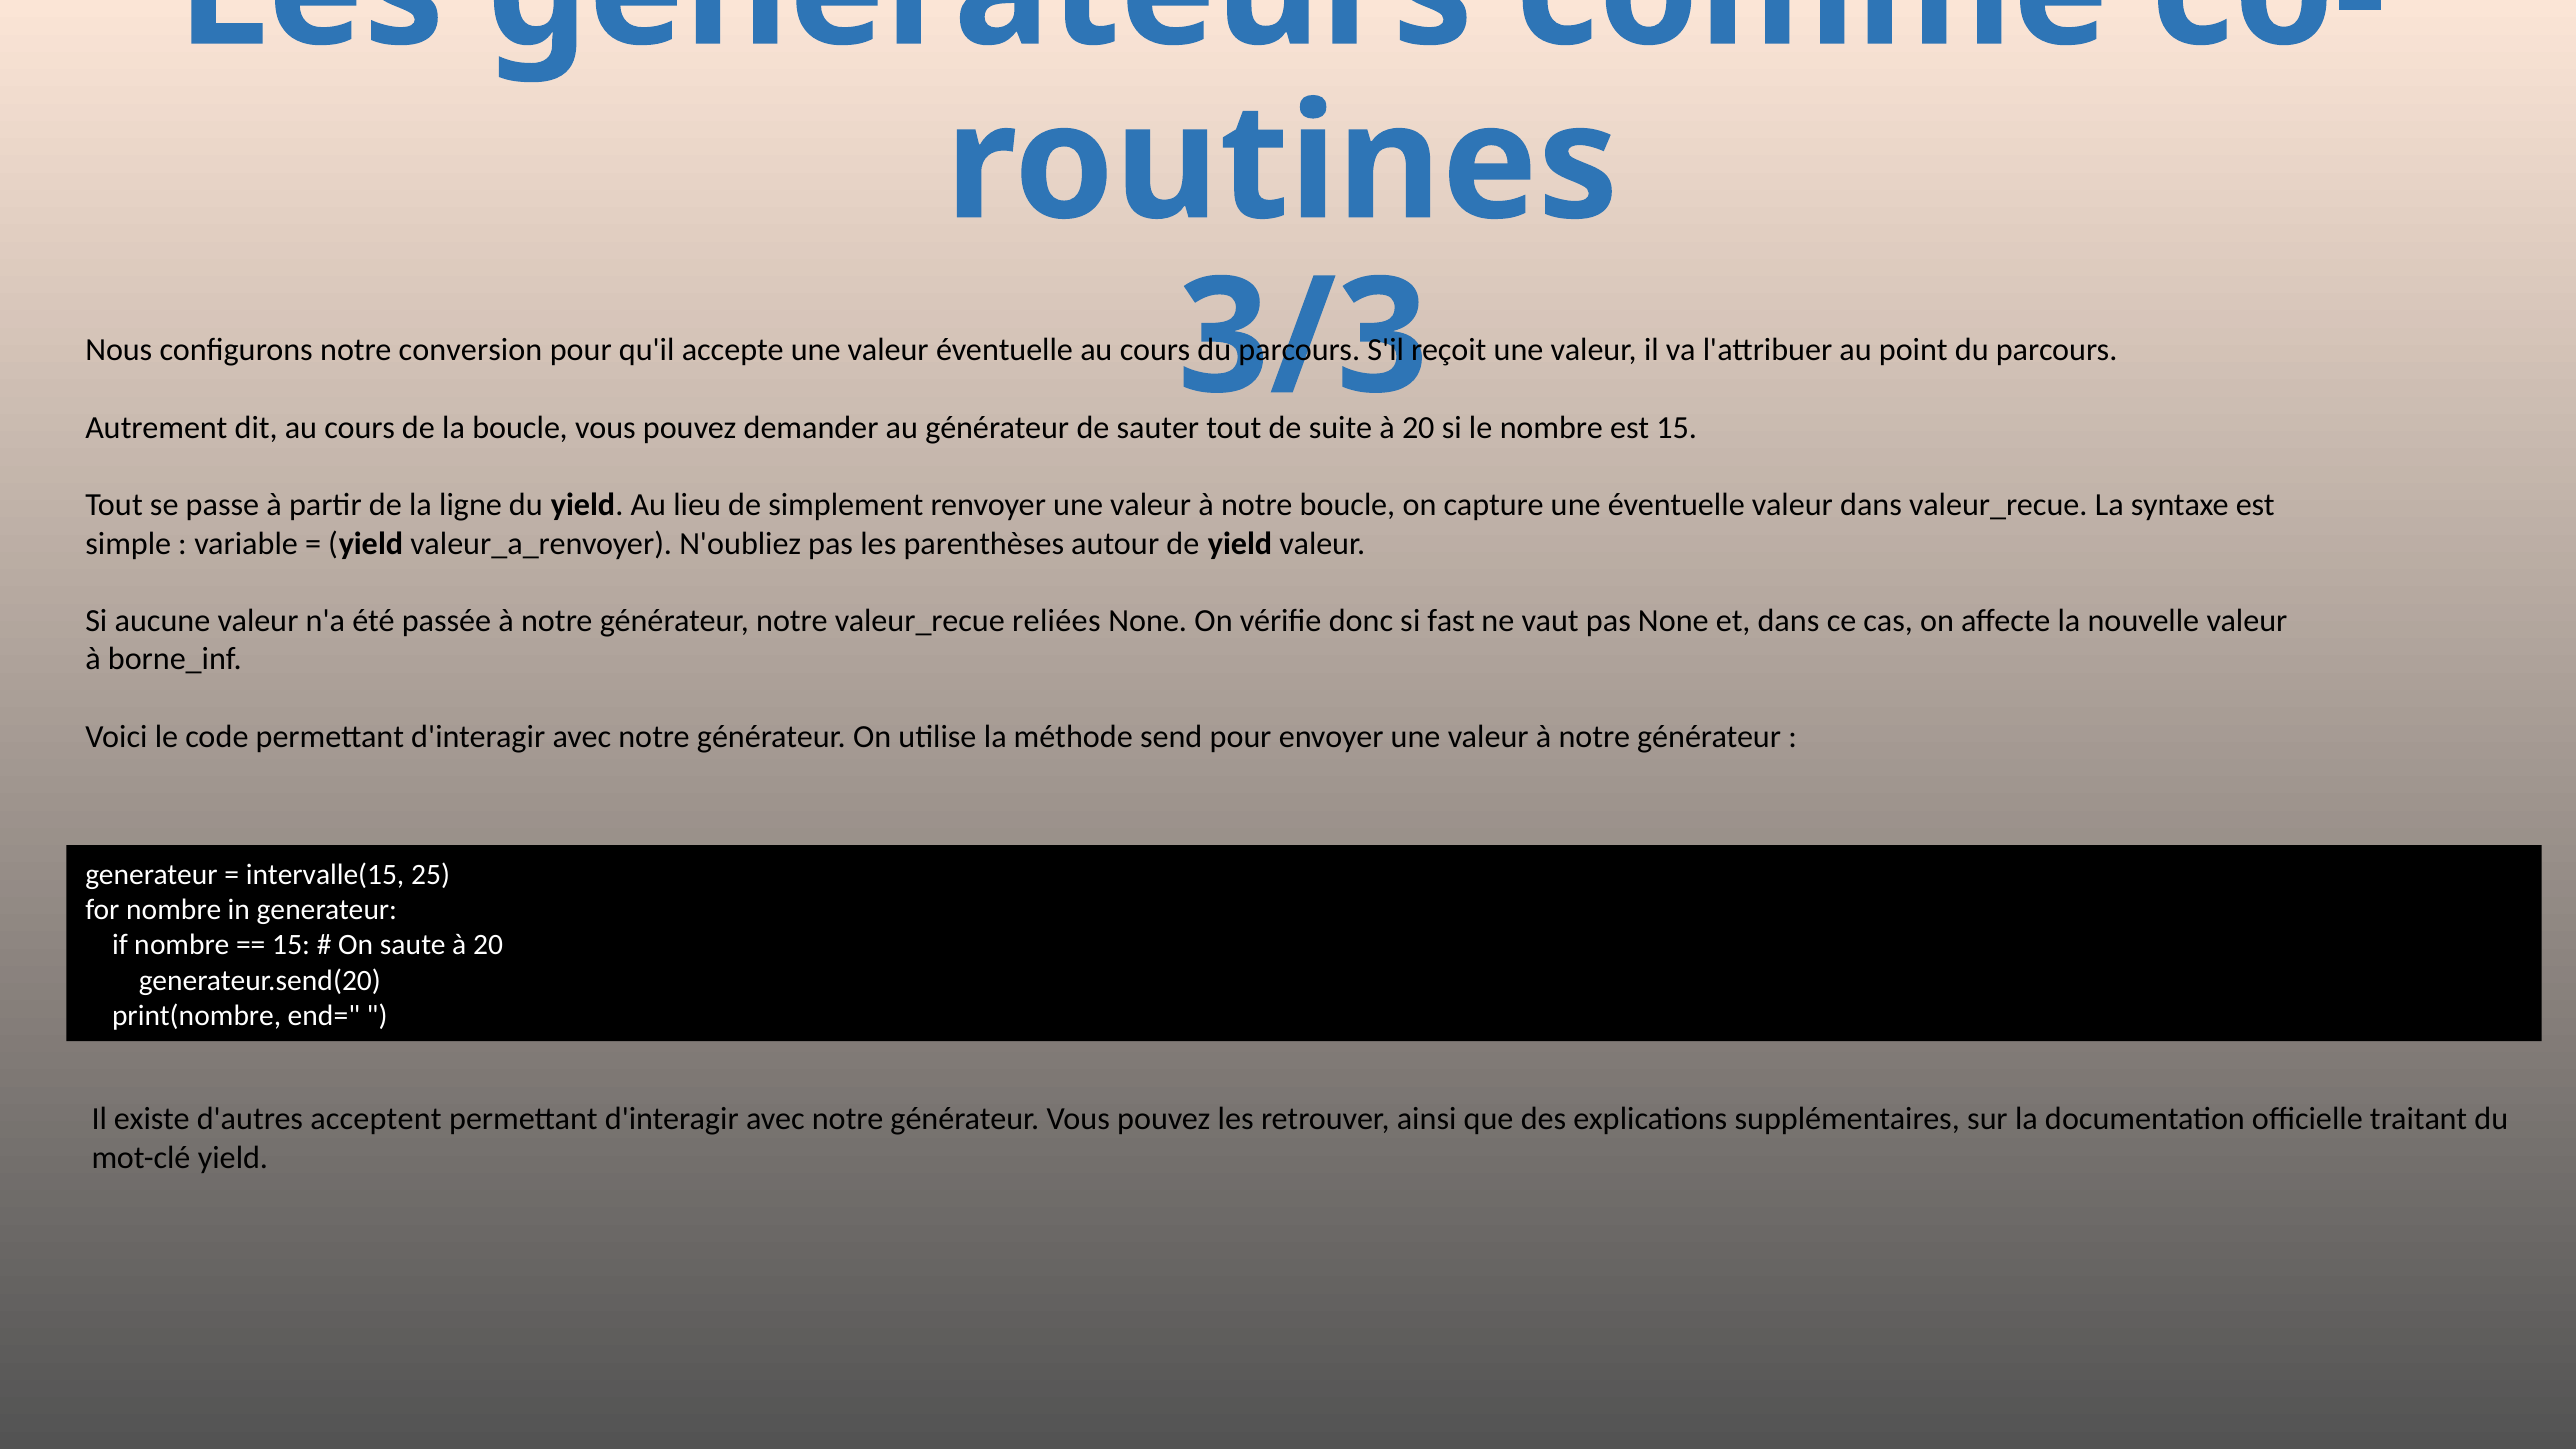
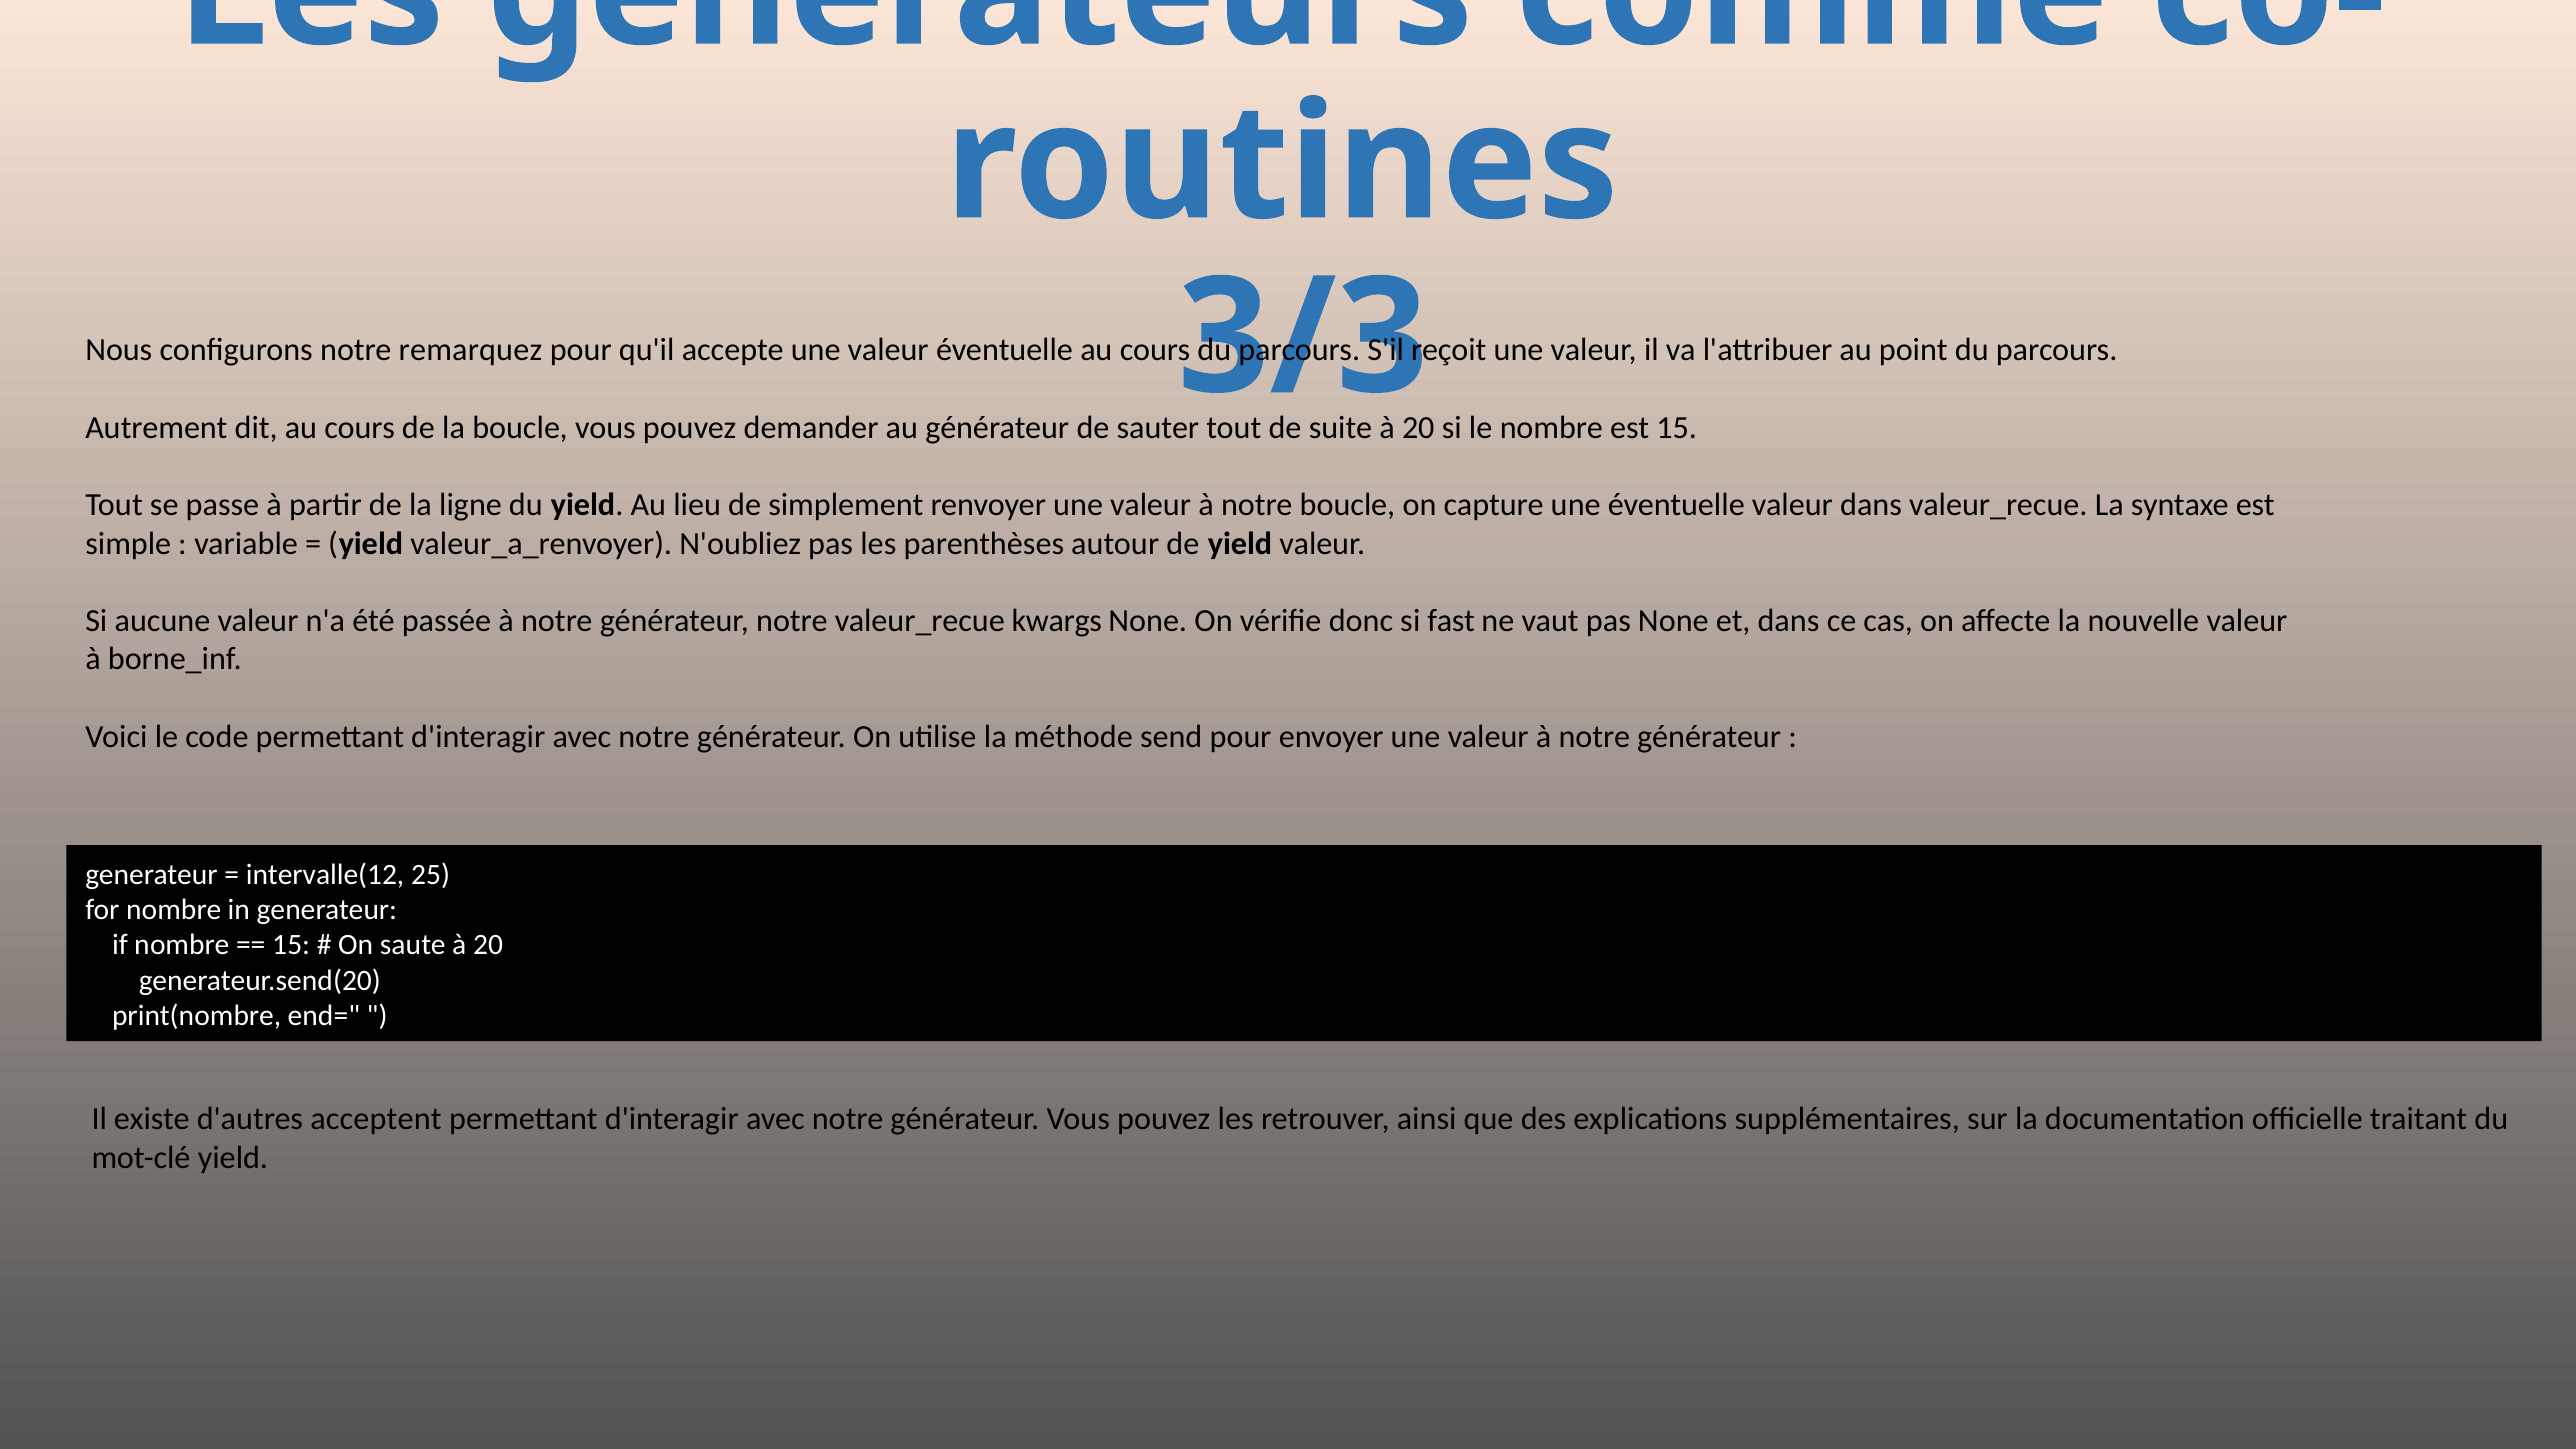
conversion: conversion -> remarquez (470, 350)
reliées: reliées -> kwargs (1057, 621)
intervalle(15: intervalle(15 -> intervalle(12 (325, 874)
